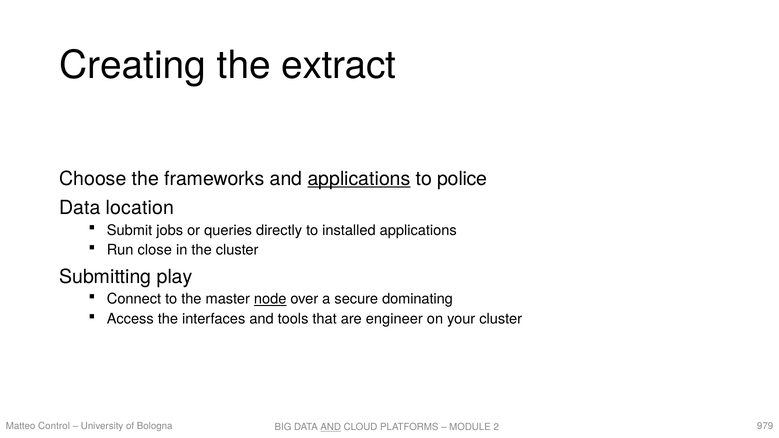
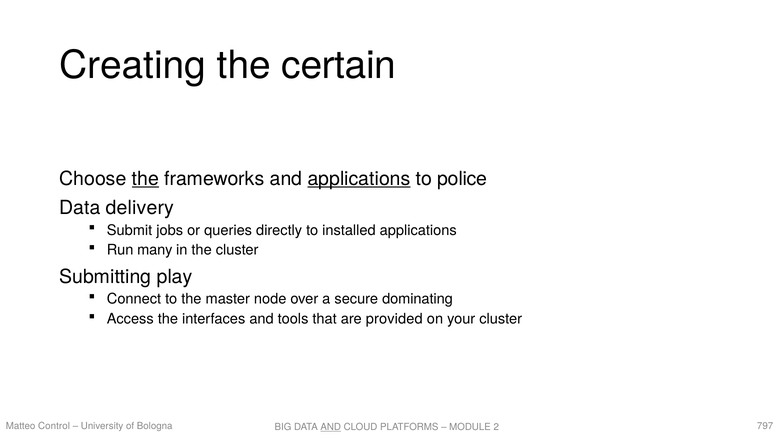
extract: extract -> certain (339, 65)
the underline: none -> present (145, 179)
location: location -> delivery (140, 208)
close: close -> many (155, 250)
node underline: present -> none (270, 299)
engineer: engineer -> provided (394, 319)
979: 979 -> 797 (765, 426)
